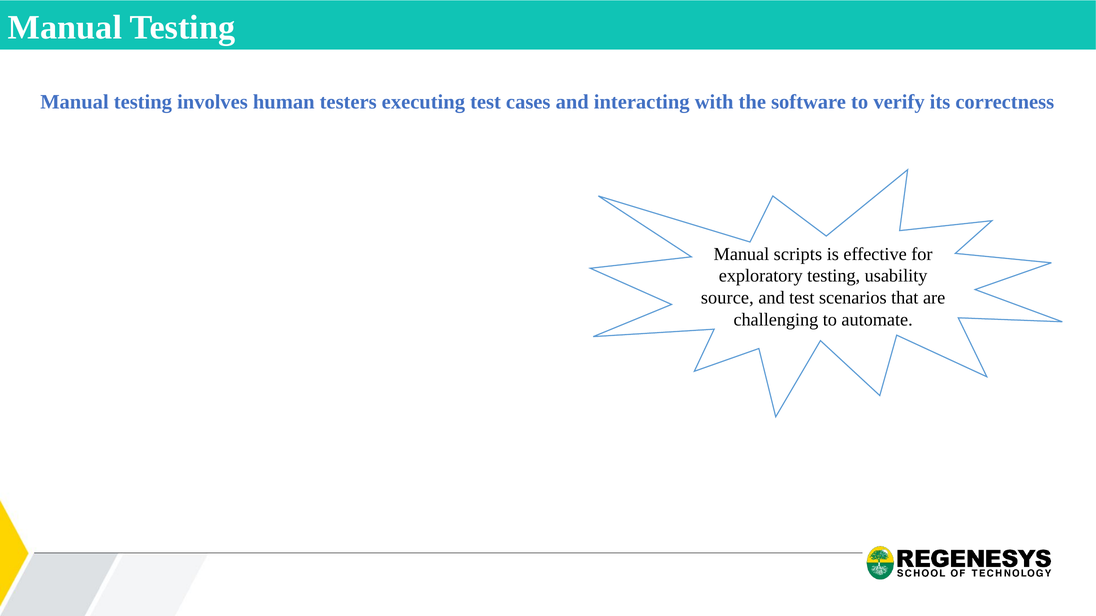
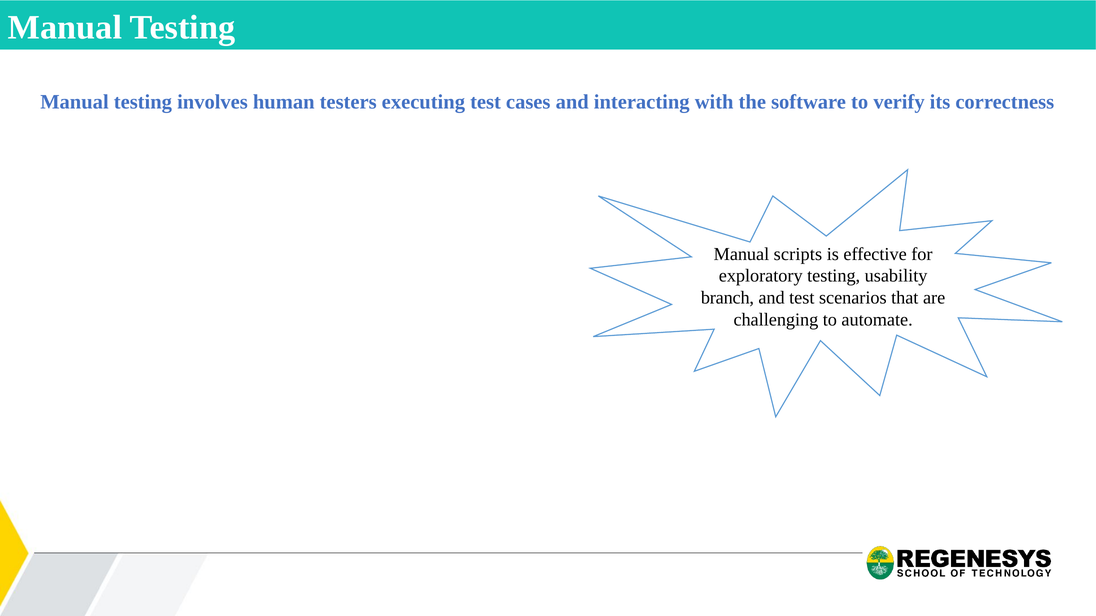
source: source -> branch (727, 298)
